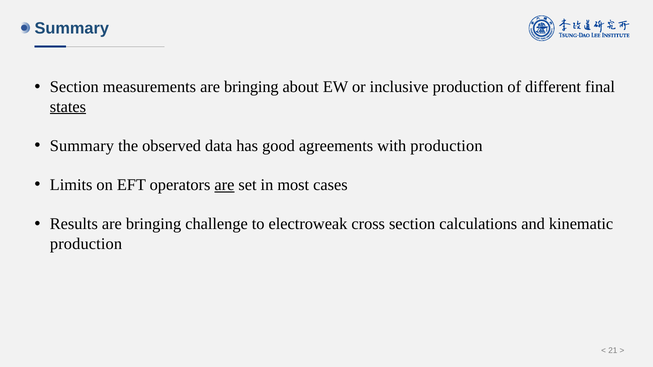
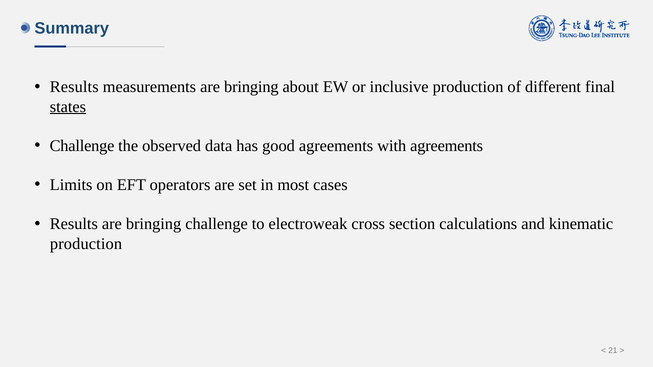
Section: Section -> Results (74, 87)
Summary: Summary -> Challenge (82, 146)
with production: production -> agreements (447, 146)
are underline: present -> none (224, 185)
